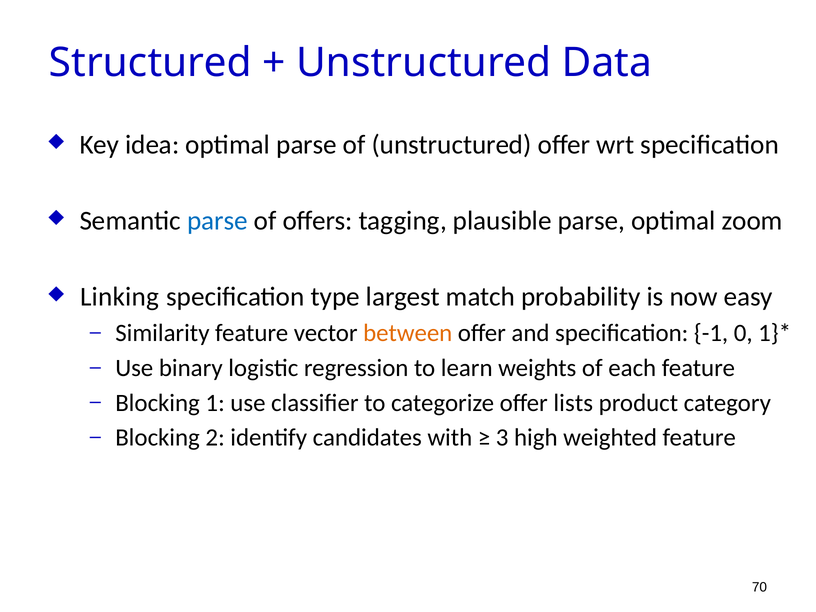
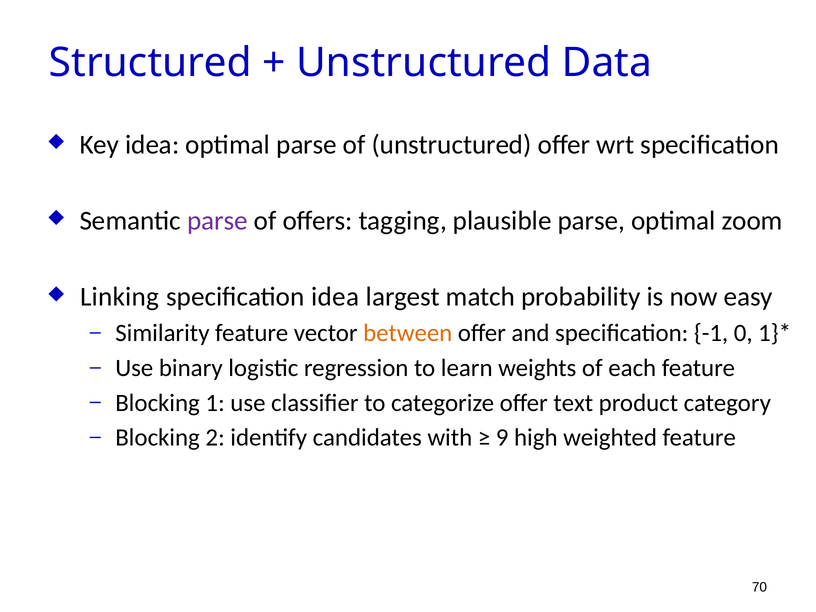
parse colour: blue -> purple (217, 221)
specification type: type -> idea (335, 297)
lists: lists -> text (573, 403)
3: 3 -> 9 (502, 438)
